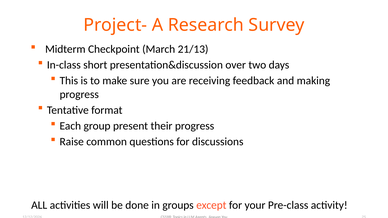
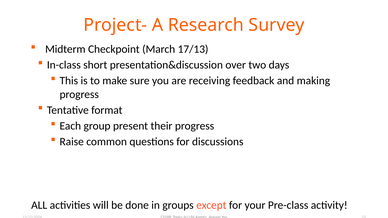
21/13: 21/13 -> 17/13 (193, 49)
